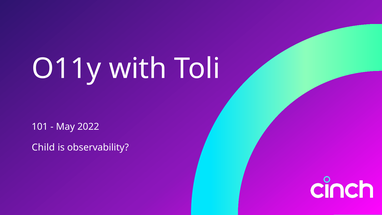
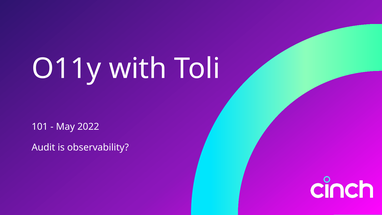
Child: Child -> Audit (43, 147)
